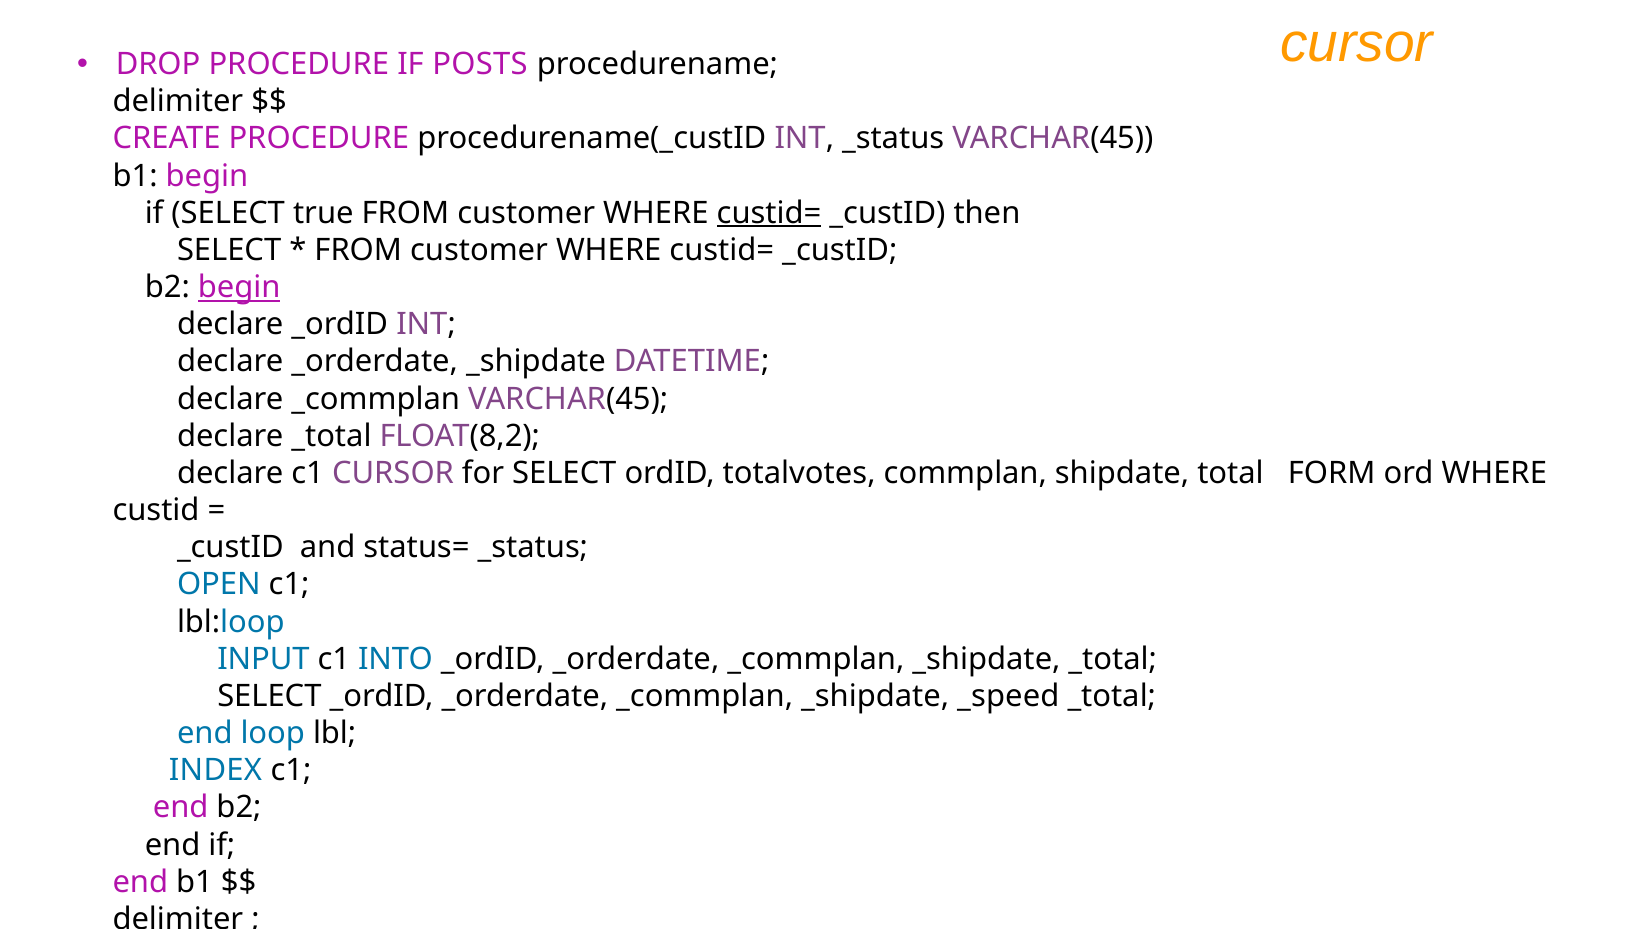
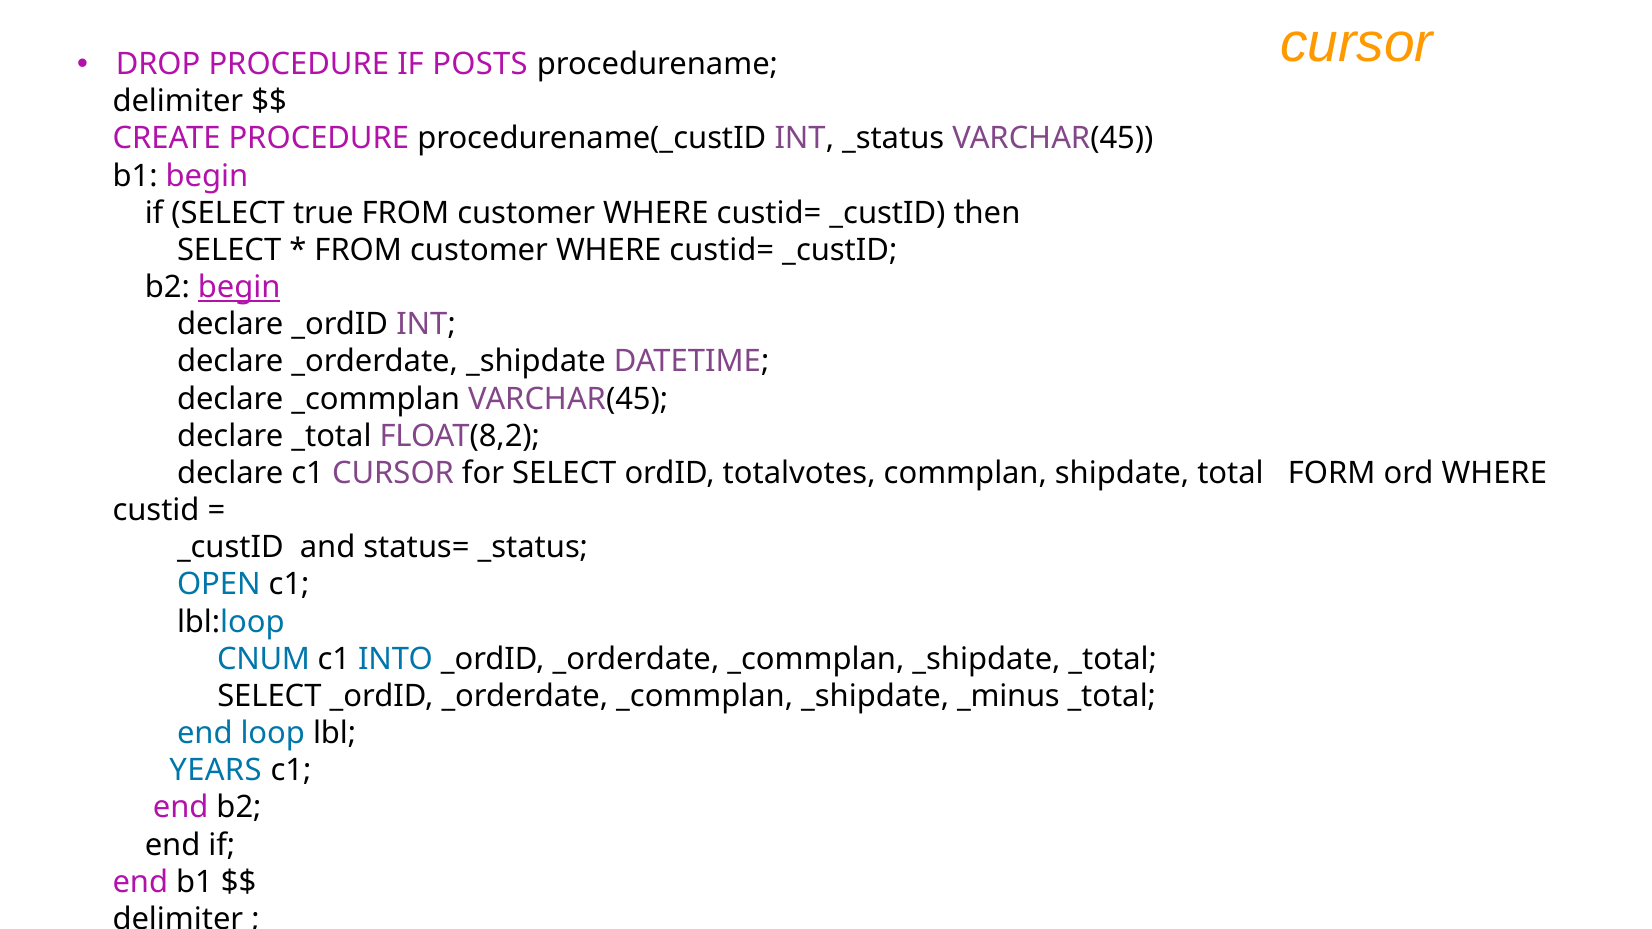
custid= underline: present -> none (769, 213)
INPUT: INPUT -> CNUM (264, 659)
_speed: _speed -> _minus (1009, 696)
INDEX: INDEX -> YEARS (216, 771)
